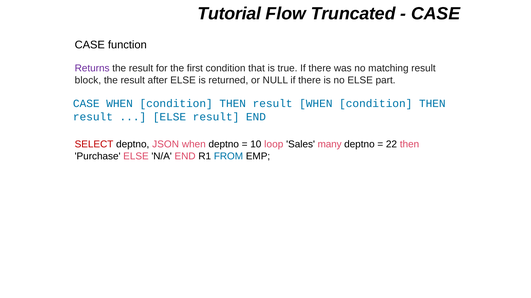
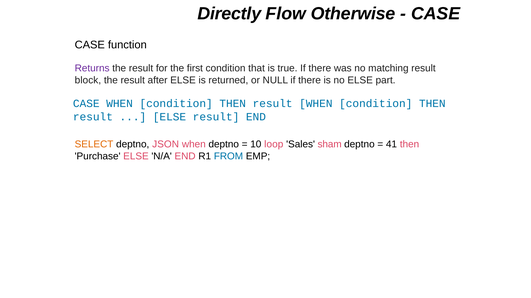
Tutorial: Tutorial -> Directly (229, 14)
Truncated: Truncated -> Otherwise (353, 14)
SELECT colour: red -> orange (94, 145)
many: many -> sham (330, 145)
22: 22 -> 41 (391, 145)
